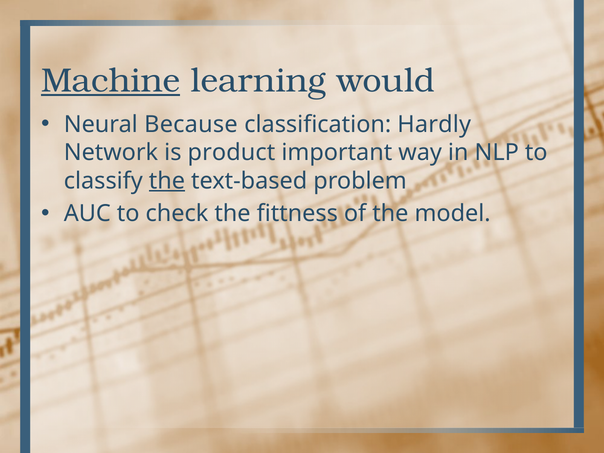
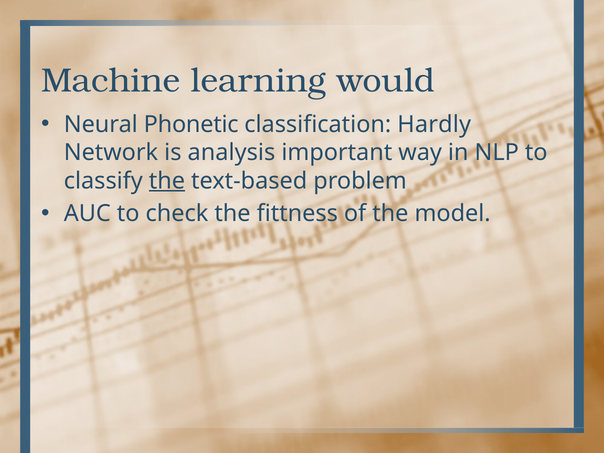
Machine underline: present -> none (111, 80)
Because: Because -> Phonetic (191, 124)
product: product -> analysis (231, 153)
